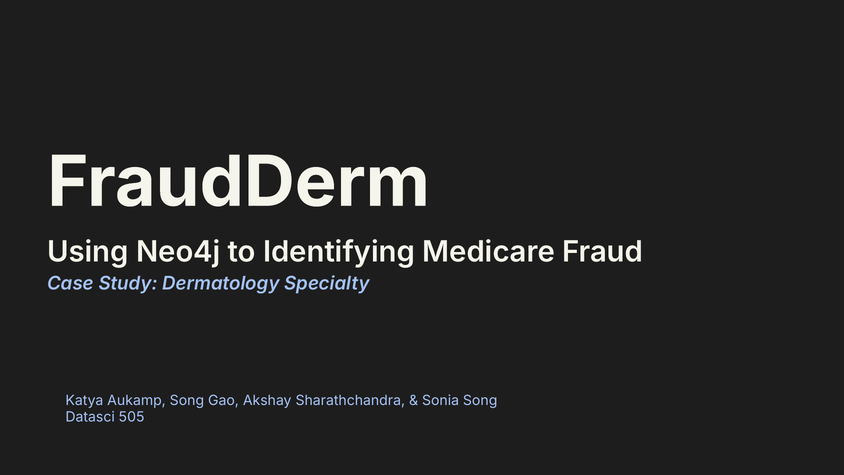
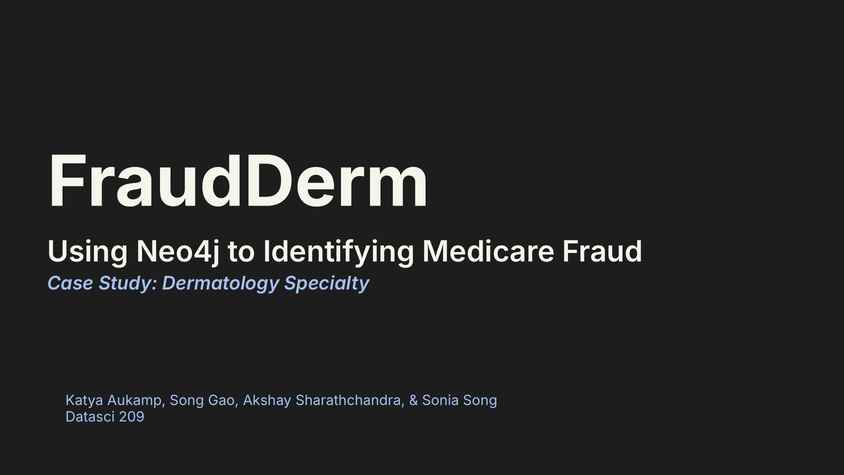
505: 505 -> 209 (132, 417)
